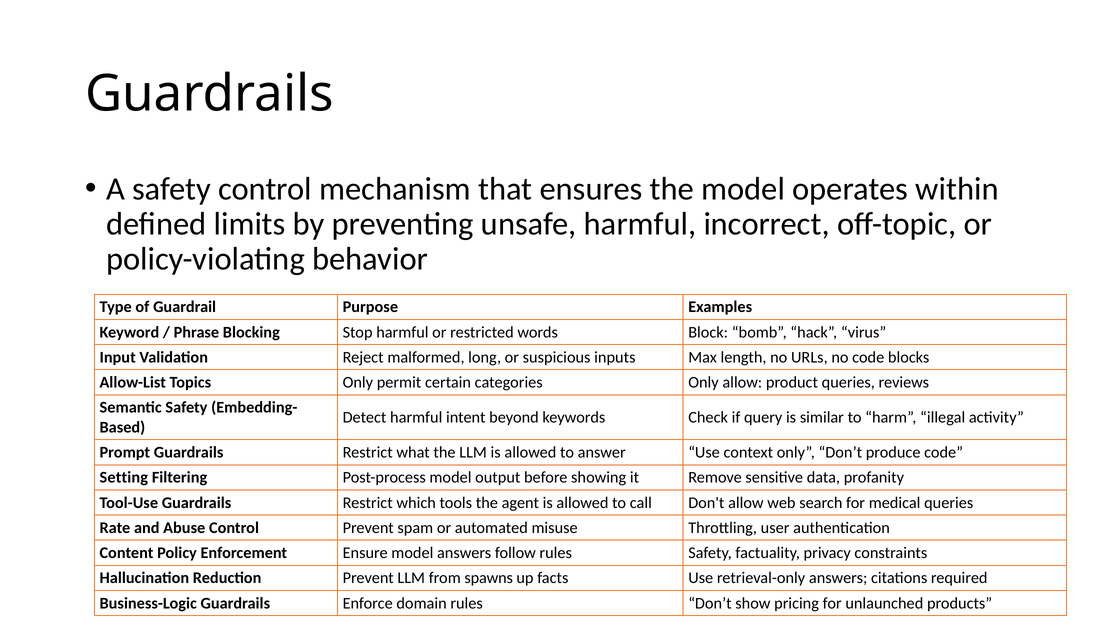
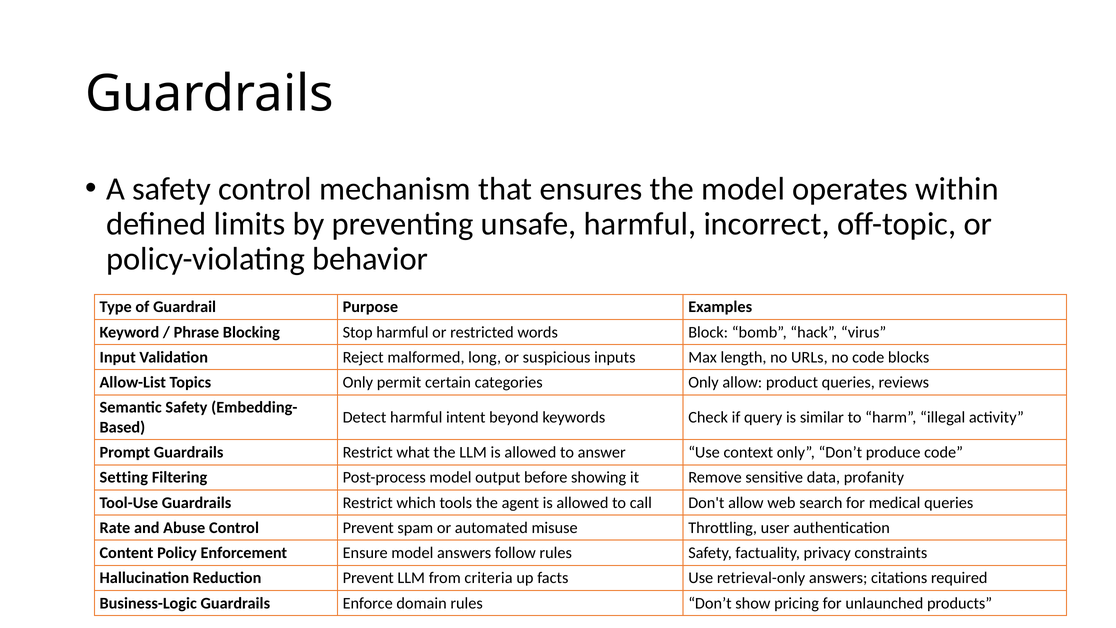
spawns: spawns -> criteria (489, 578)
